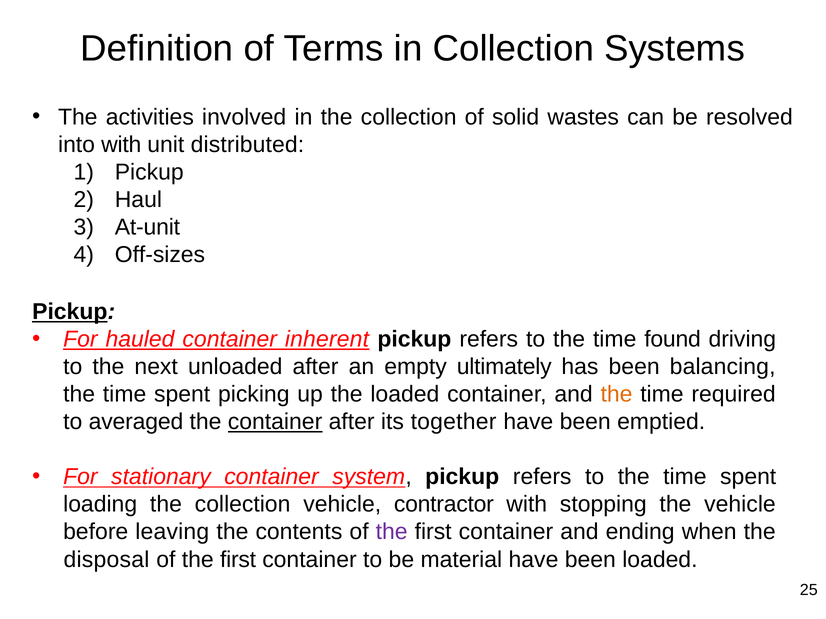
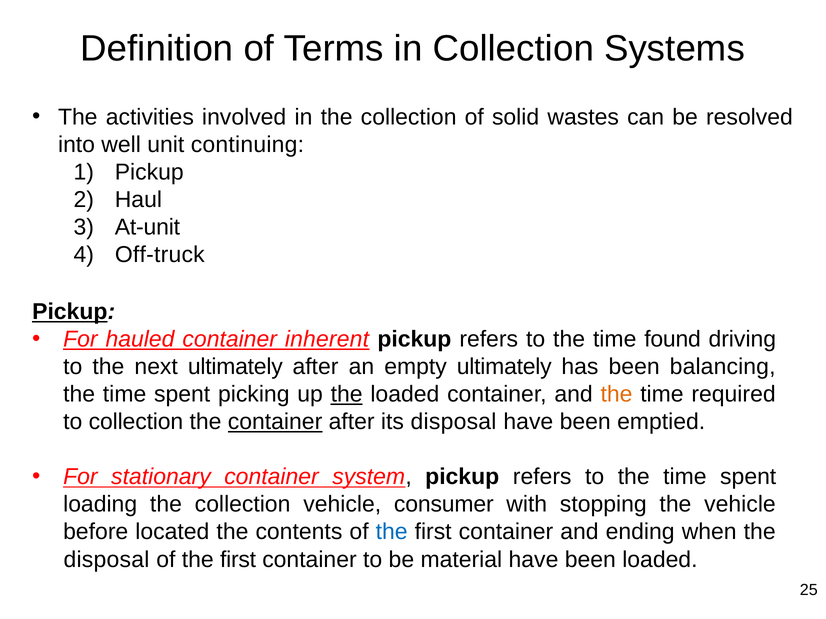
into with: with -> well (121, 145)
distributed: distributed -> continuing (247, 145)
Off-sizes: Off-sizes -> Off-truck (160, 255)
next unloaded: unloaded -> ultimately (235, 367)
the underline: none -> present (347, 395)
to averaged: averaged -> collection (136, 422)
its together: together -> disposal (454, 422)
contractor: contractor -> consumer (444, 505)
leaving: leaving -> located (172, 532)
the colour: purple -> blue (392, 532)
